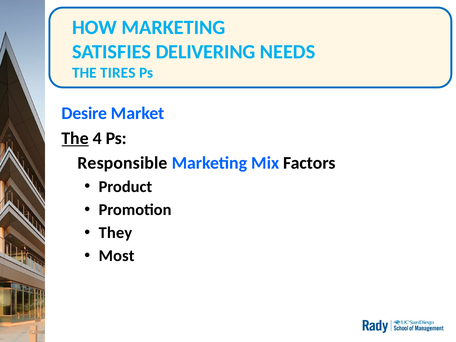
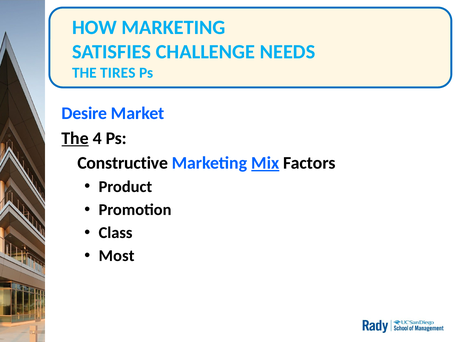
DELIVERING: DELIVERING -> CHALLENGE (205, 52)
Responsible: Responsible -> Constructive (123, 163)
Mix underline: none -> present (265, 163)
They: They -> Class (116, 233)
